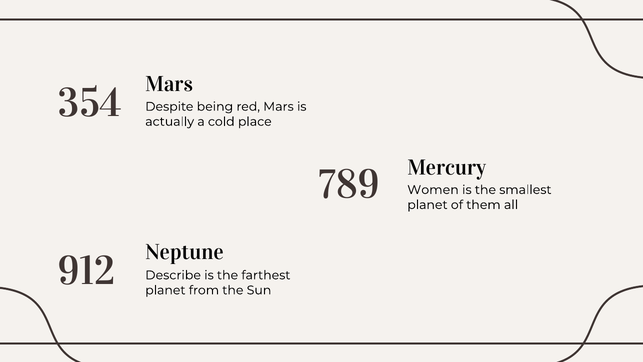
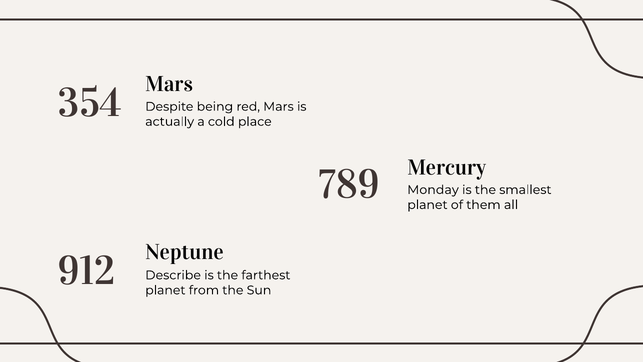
Women: Women -> Monday (433, 190)
